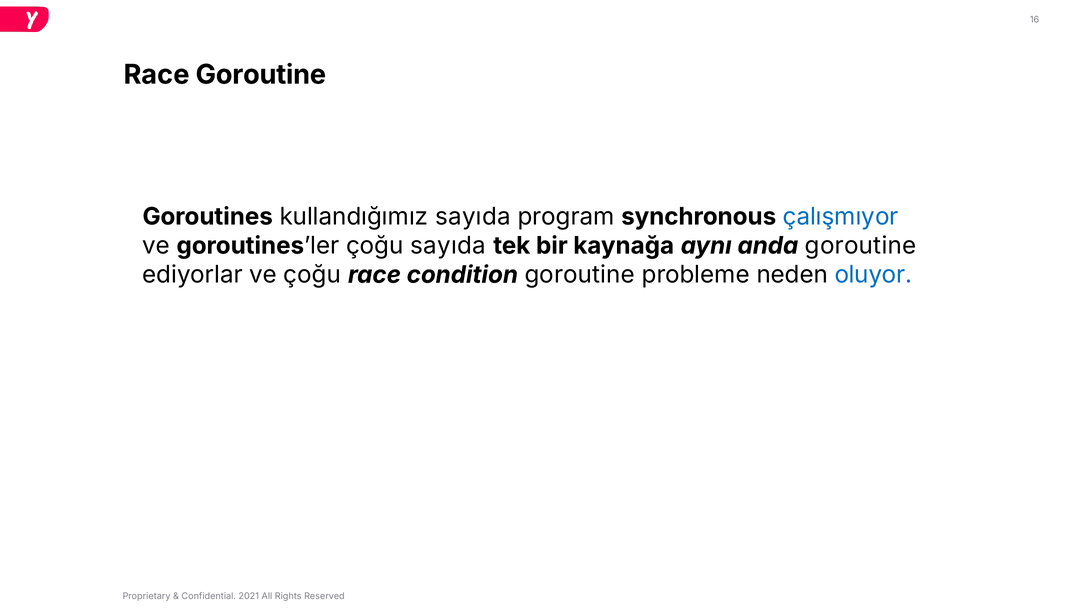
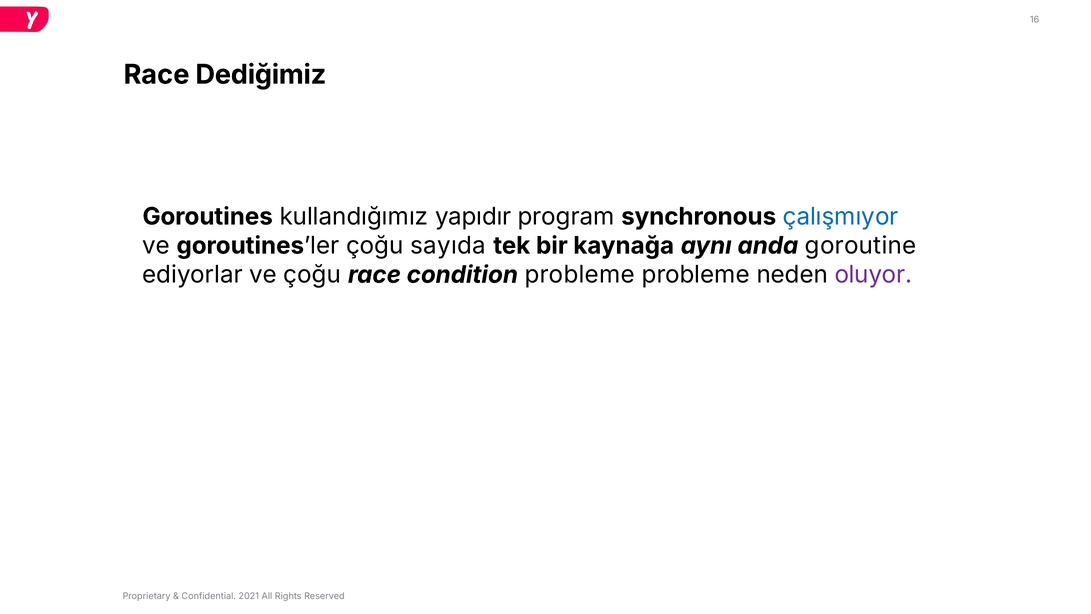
Race Goroutine: Goroutine -> Dediğimiz (261, 75)
kullandığımız sayıda: sayıda -> yapıdır (473, 216)
condition goroutine: goroutine -> probleme (580, 275)
oluyor colour: blue -> purple (873, 275)
